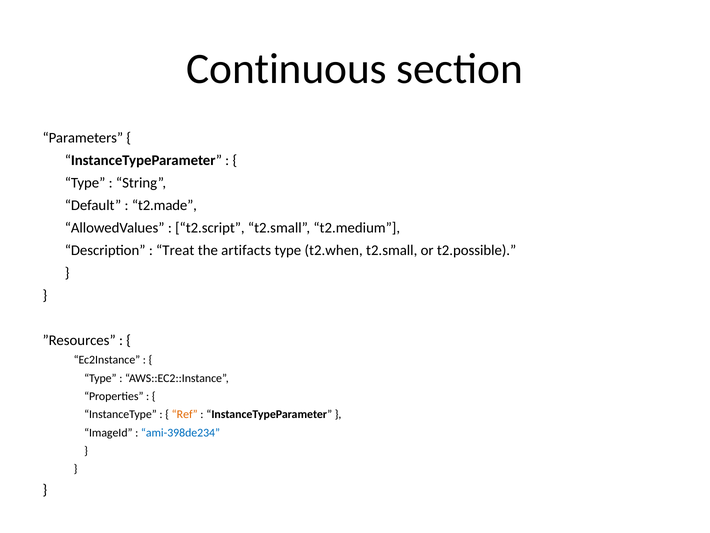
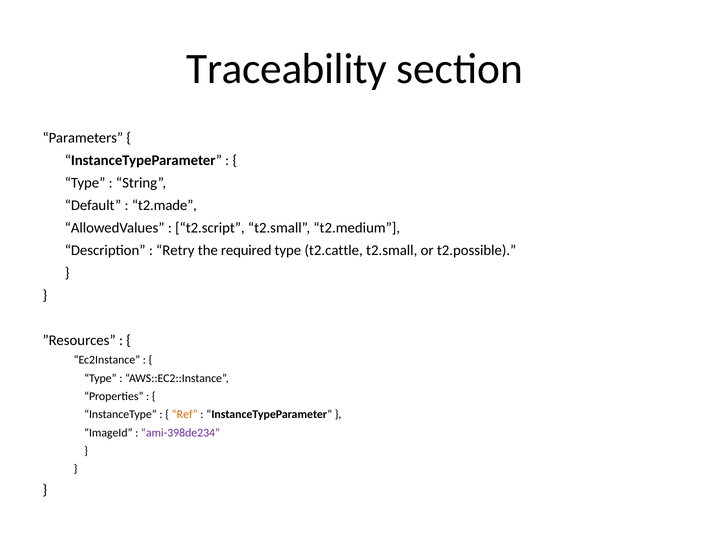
Continuous: Continuous -> Traceability (287, 69)
Treat: Treat -> Retry (175, 250)
artifacts: artifacts -> required (246, 250)
t2.when: t2.when -> t2.cattle (334, 250)
ami-398de234 colour: blue -> purple (181, 432)
